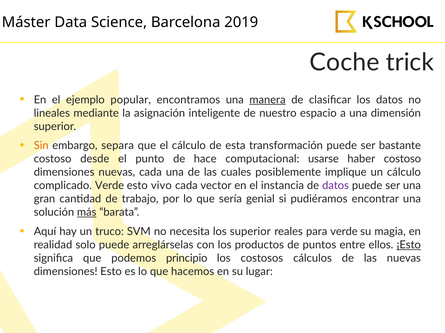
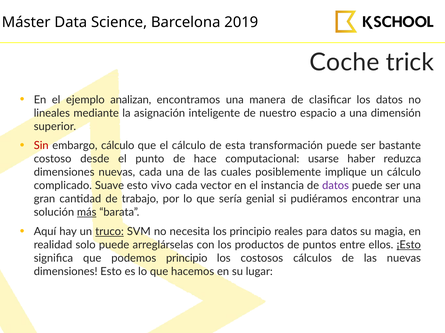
popular: popular -> analizan (131, 100)
manera underline: present -> none (268, 100)
Sin colour: orange -> red (41, 146)
embargo separa: separa -> cálculo (118, 146)
haber costoso: costoso -> reduzca (402, 159)
complicado Verde: Verde -> Suave (109, 186)
truco underline: none -> present (110, 232)
los superior: superior -> principio (250, 232)
para verde: verde -> datos (344, 232)
